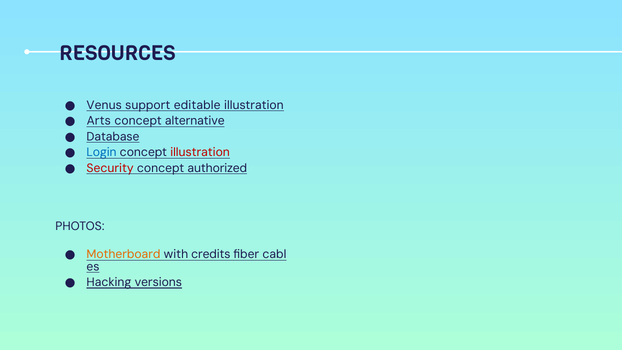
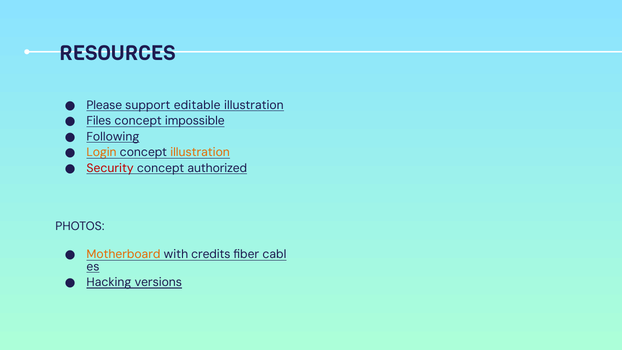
Venus: Venus -> Please (104, 105)
Arts: Arts -> Files (99, 121)
alternative: alternative -> impossible (195, 121)
Database: Database -> Following (113, 137)
Login colour: blue -> orange (102, 152)
illustration colour: red -> orange (200, 152)
